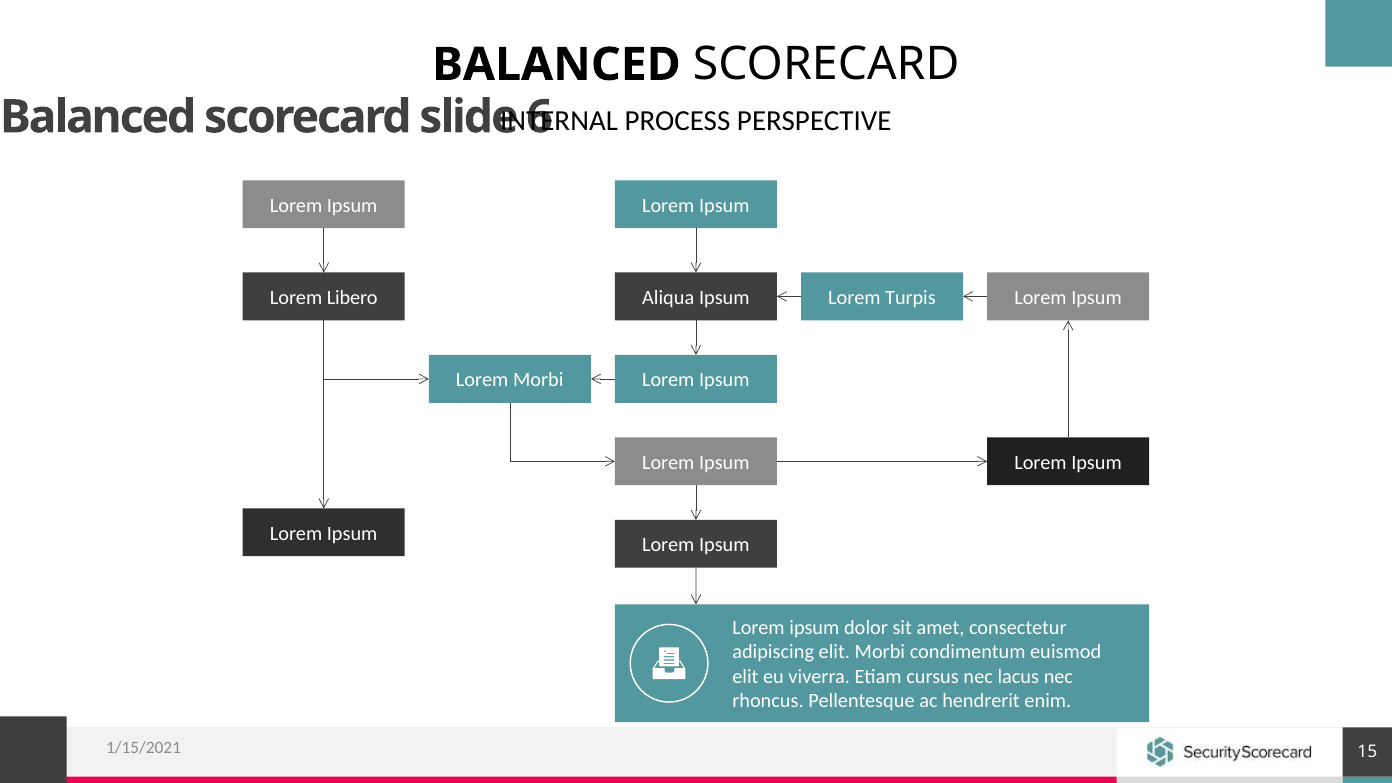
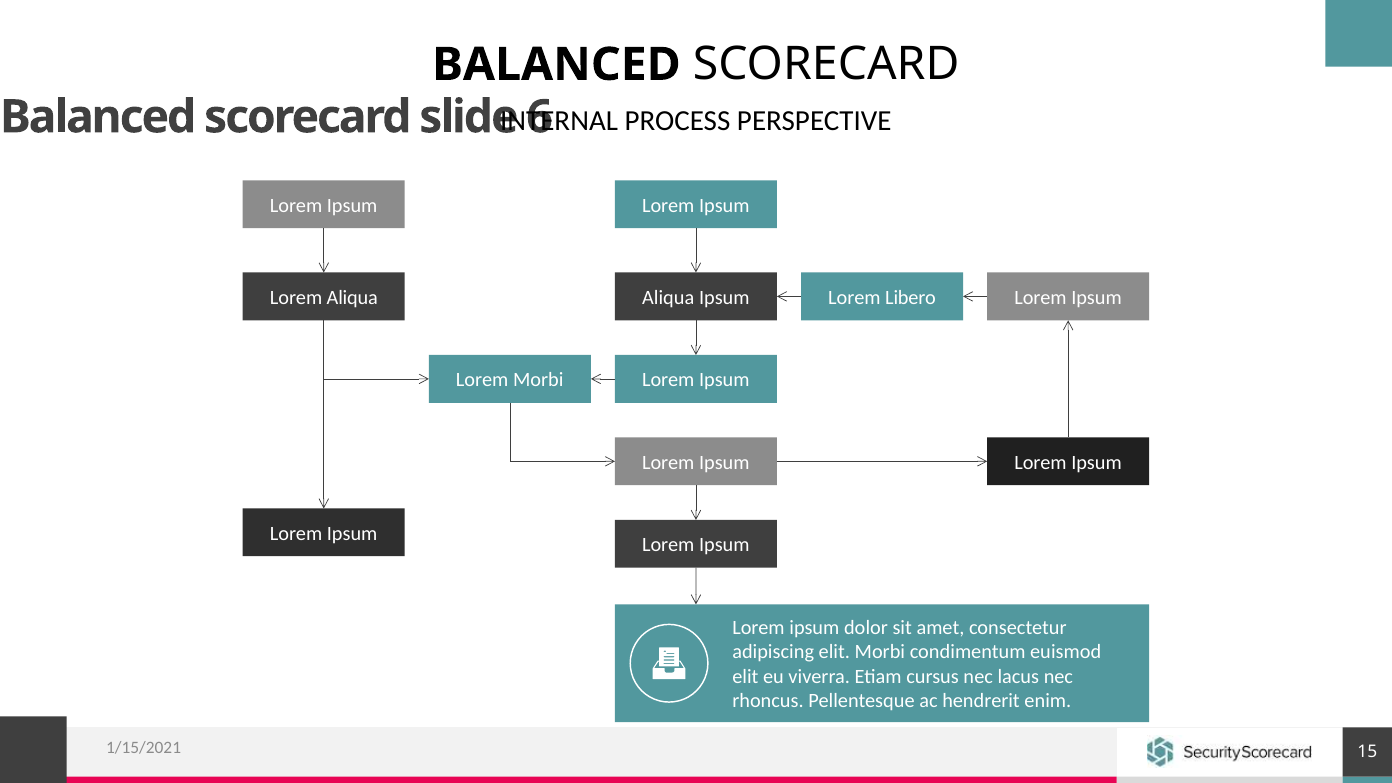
Lorem Libero: Libero -> Aliqua (352, 298)
Turpis: Turpis -> Libero (911, 298)
